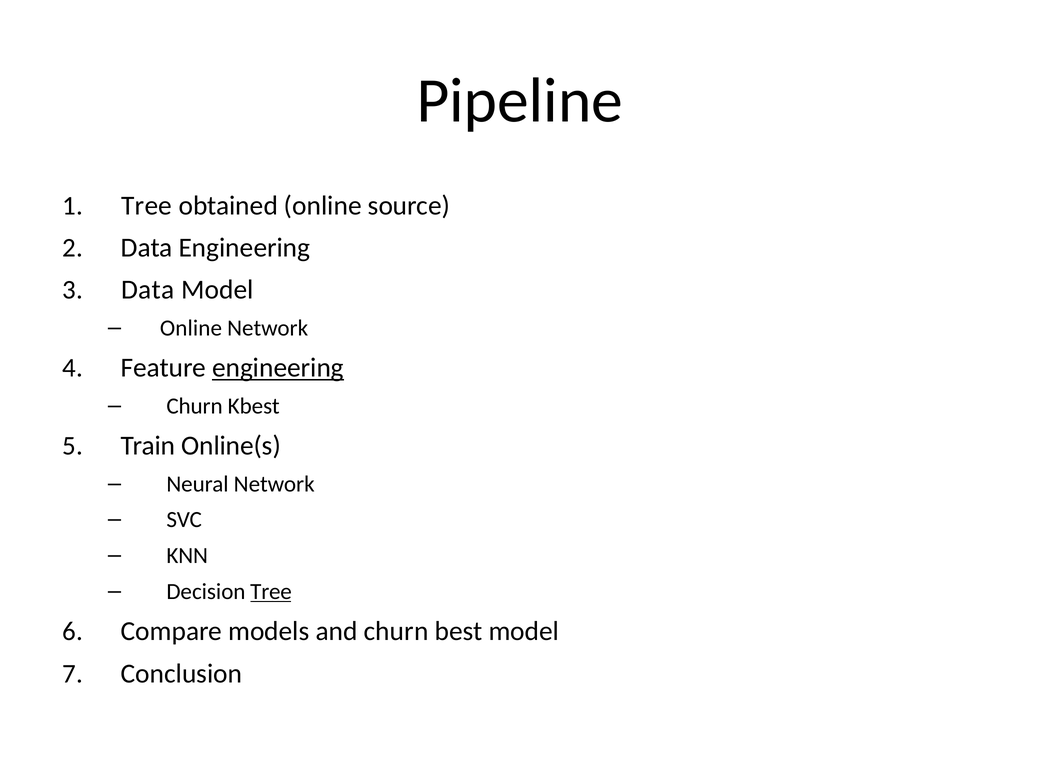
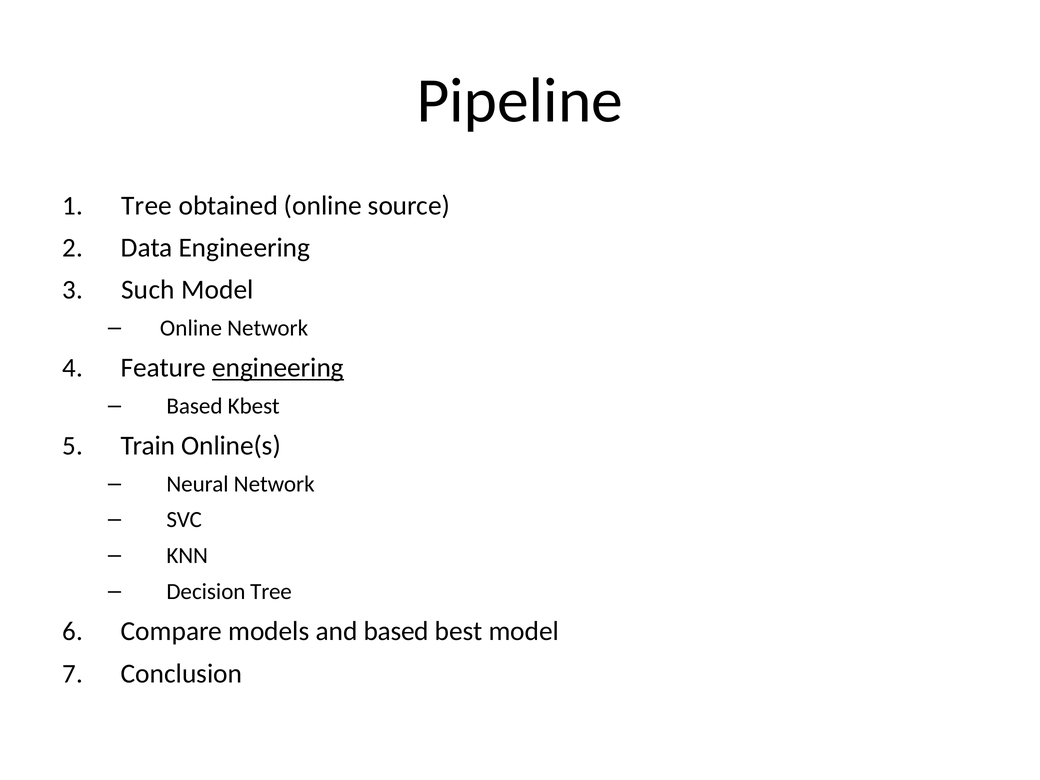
Data: Data -> Such (148, 290)
Churn: Churn -> Based (194, 406)
Tree underline: present -> none (271, 592)
and churn: churn -> based (396, 631)
